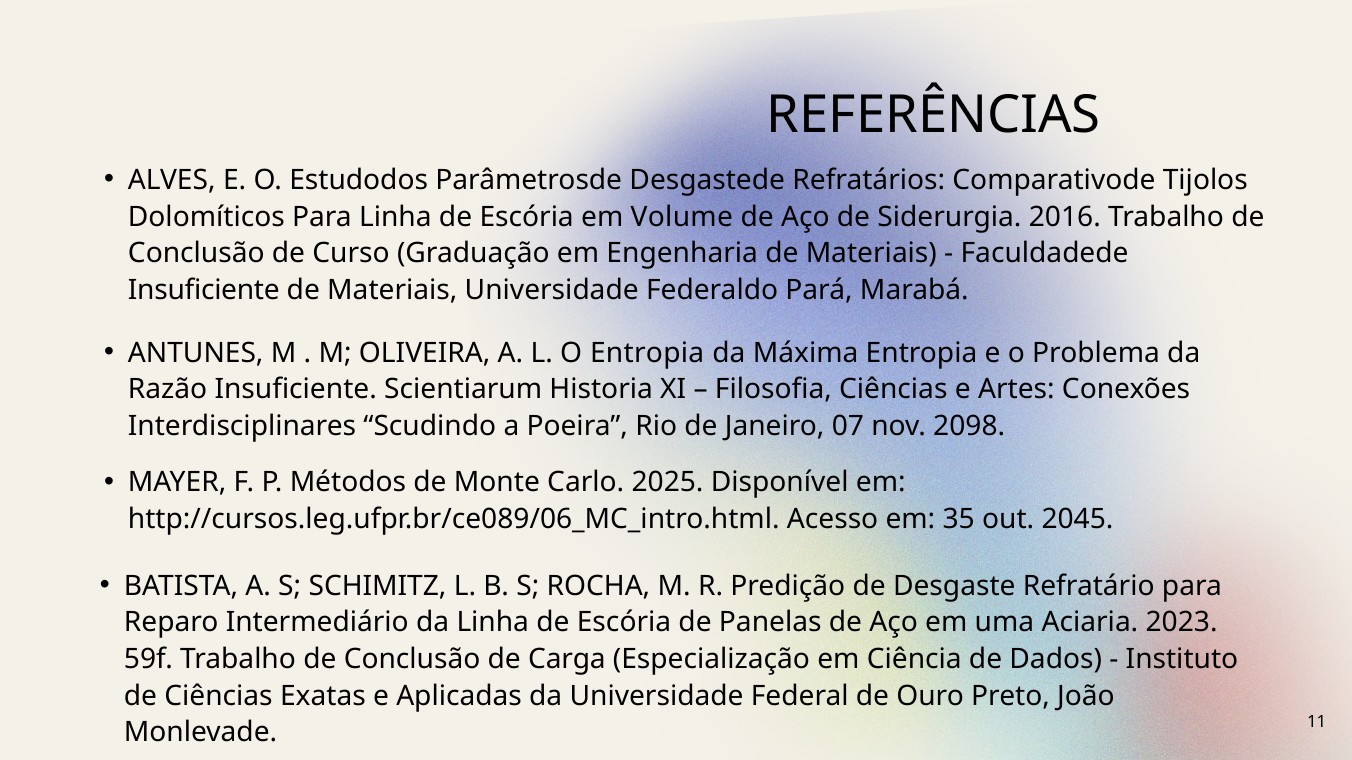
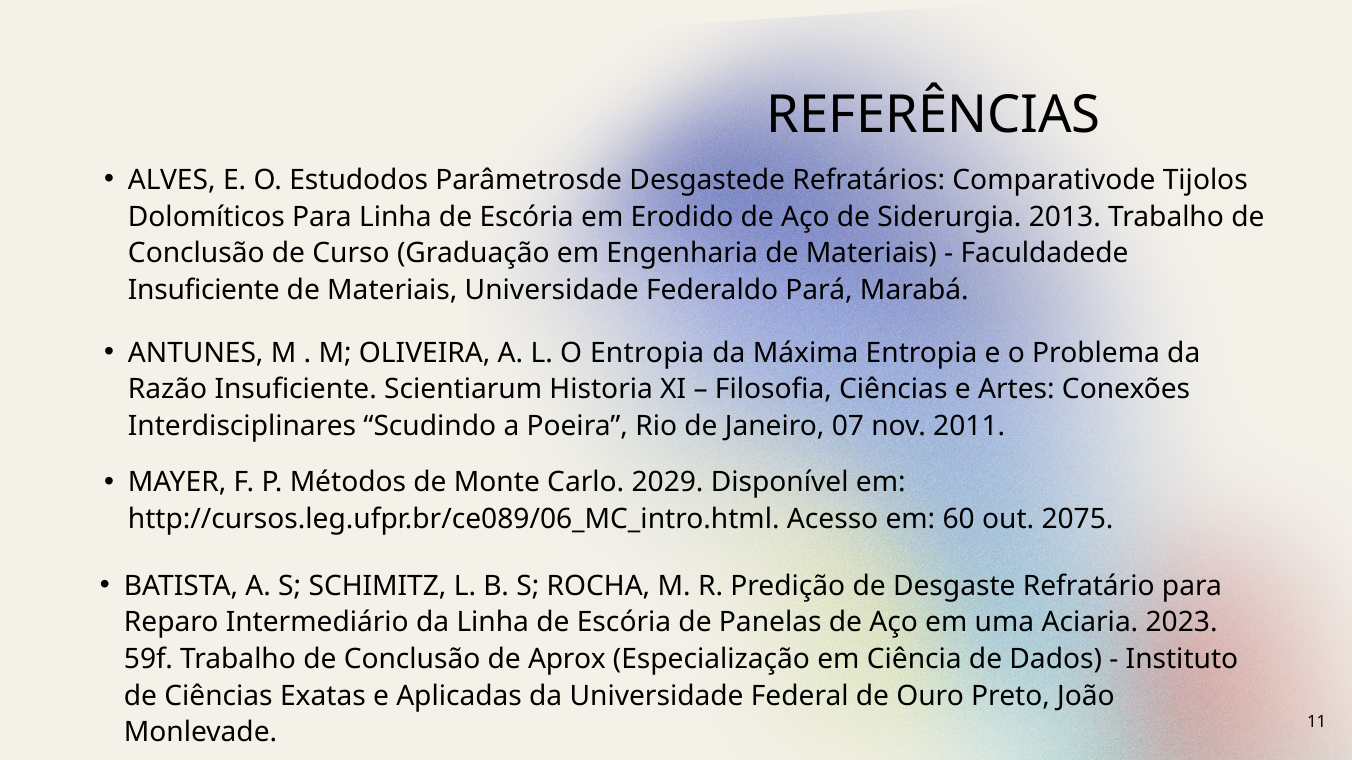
Volume: Volume -> Erodido (682, 217)
2016: 2016 -> 2013 (1065, 217)
2098: 2098 -> 2011 (969, 426)
2025: 2025 -> 2029 (668, 483)
35: 35 -> 60 (959, 519)
2045: 2045 -> 2075 (1078, 519)
Carga: Carga -> Aprox (567, 660)
